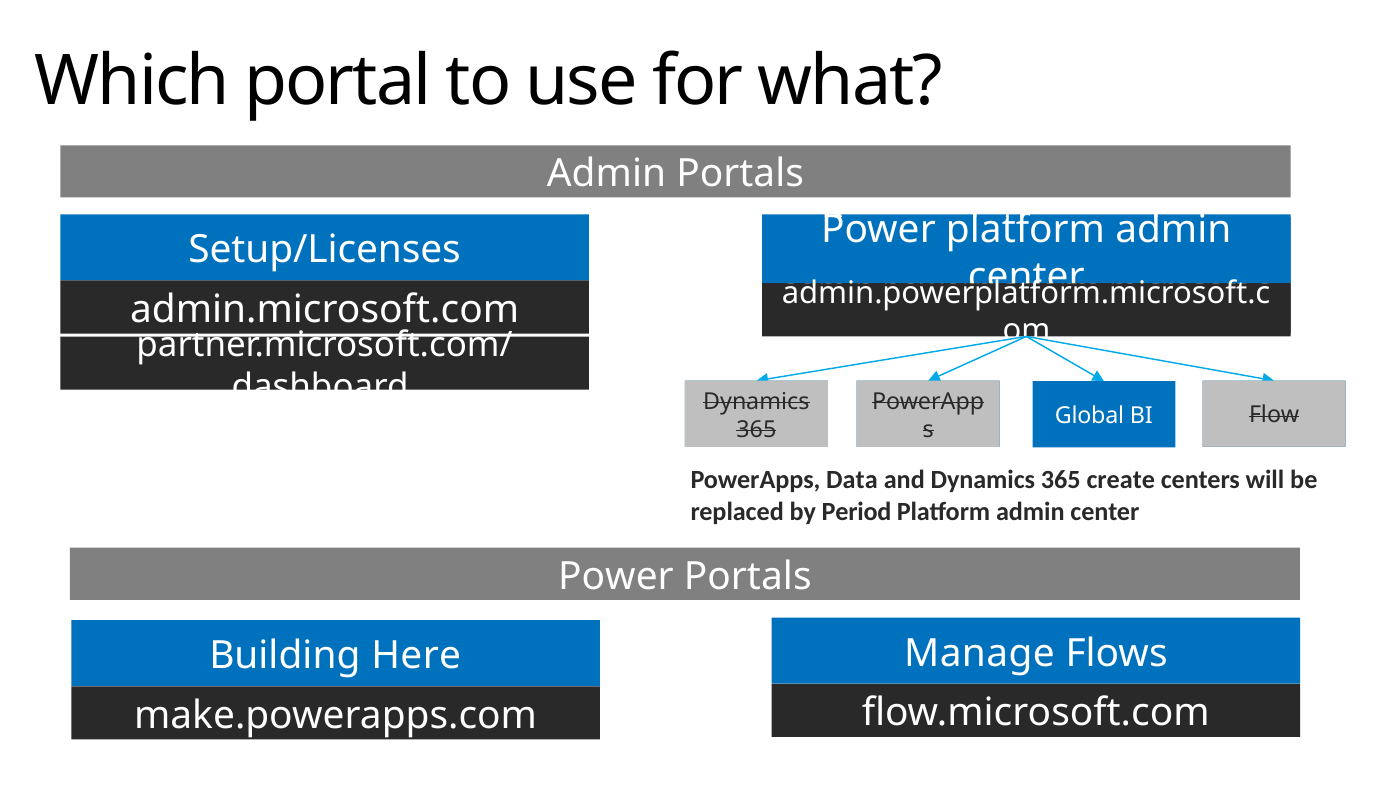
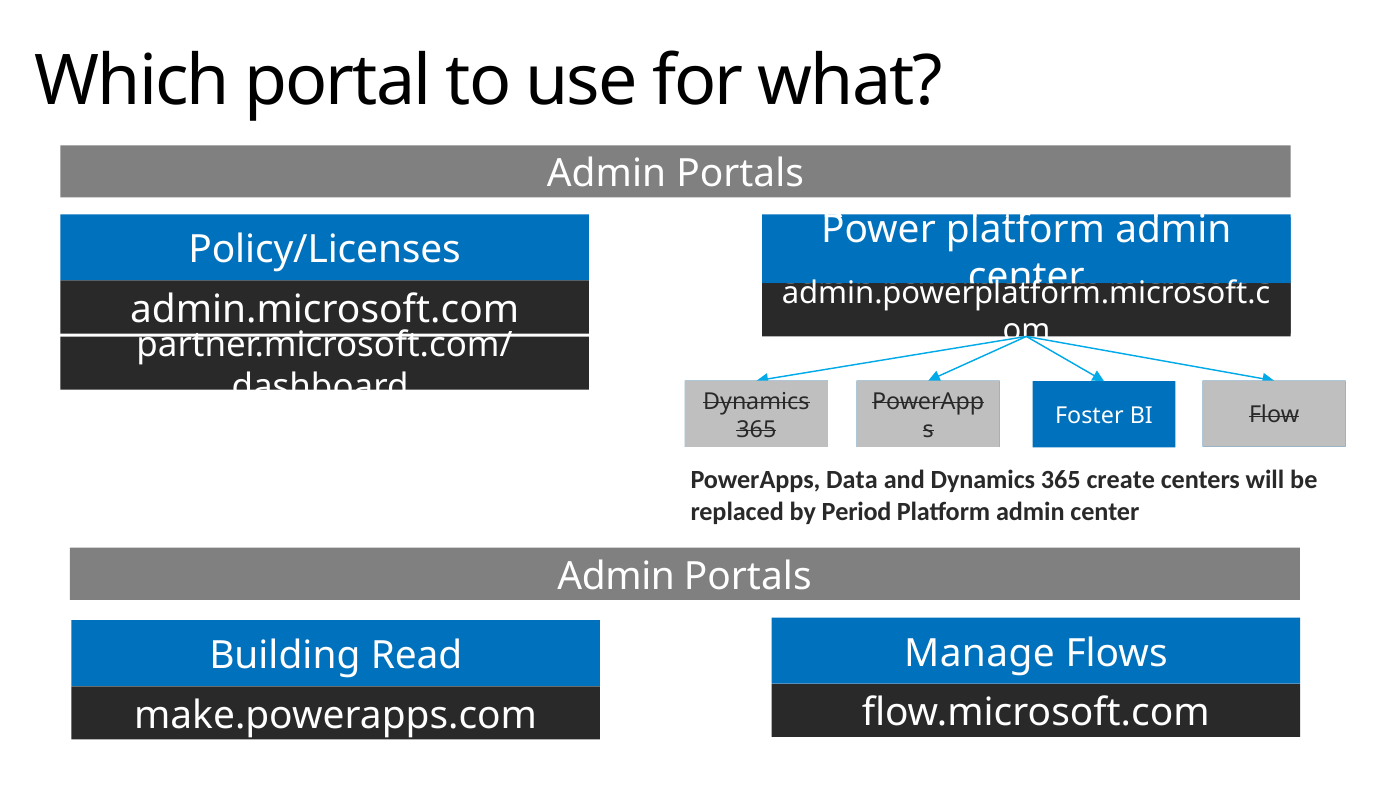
Setup/Licenses: Setup/Licenses -> Policy/Licenses (325, 250)
Global: Global -> Foster (1089, 416)
Power: Power -> Admin (616, 576)
Here: Here -> Read (416, 655)
